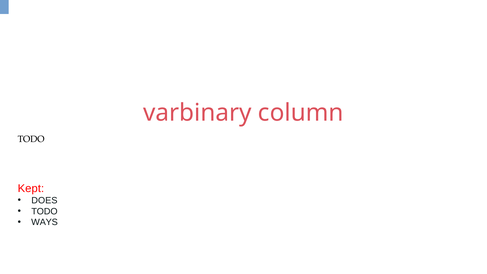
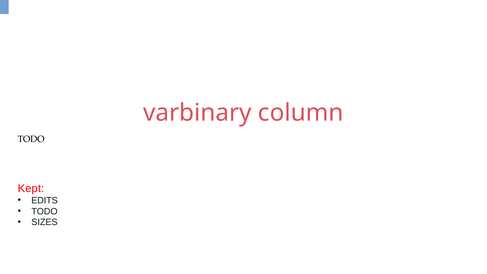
DOES: DOES -> EDITS (45, 200)
WAYS: WAYS -> SIZES (44, 222)
